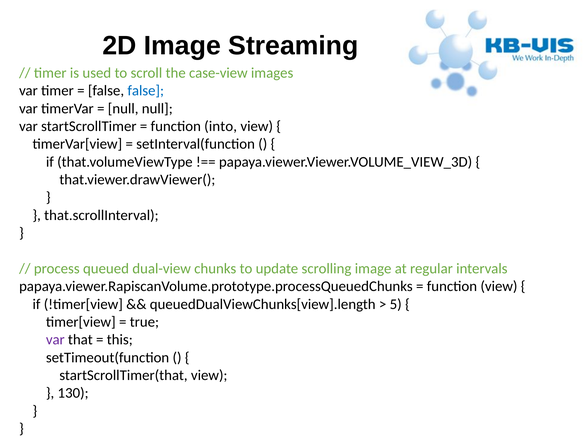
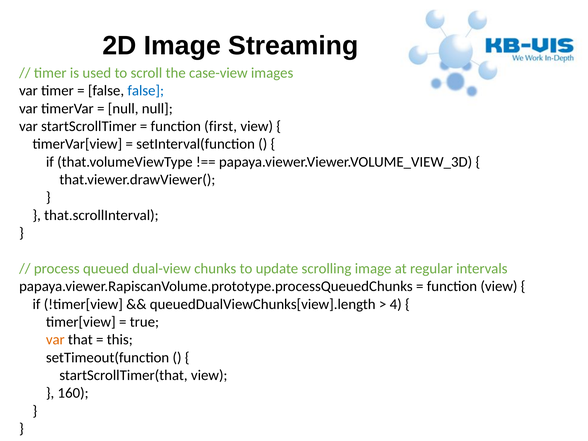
into: into -> first (221, 126)
5: 5 -> 4 (396, 304)
var colour: purple -> orange (55, 340)
130: 130 -> 160 (73, 393)
